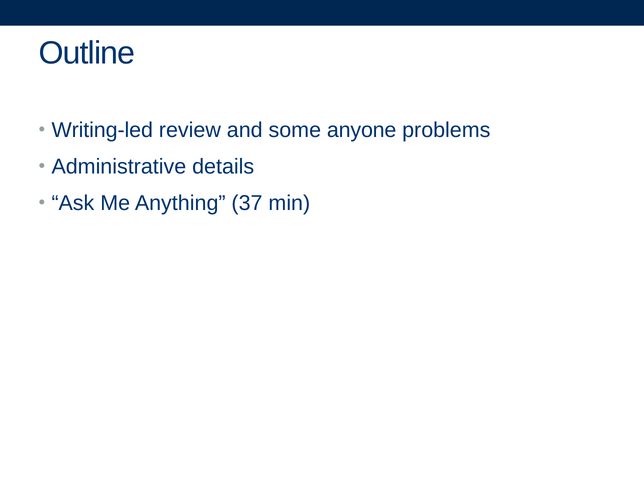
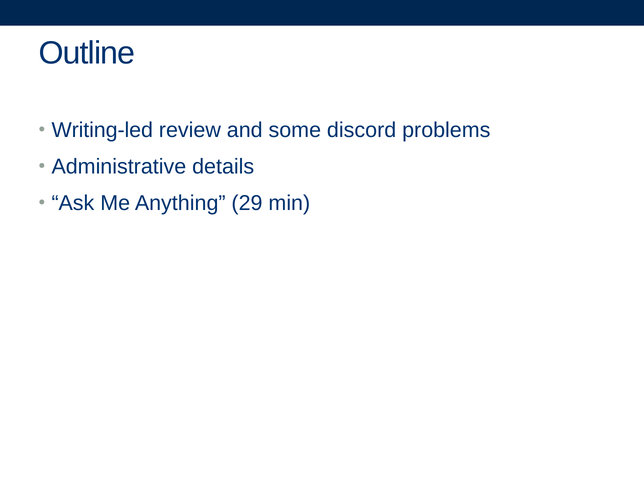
anyone: anyone -> discord (362, 130)
37: 37 -> 29 (247, 203)
